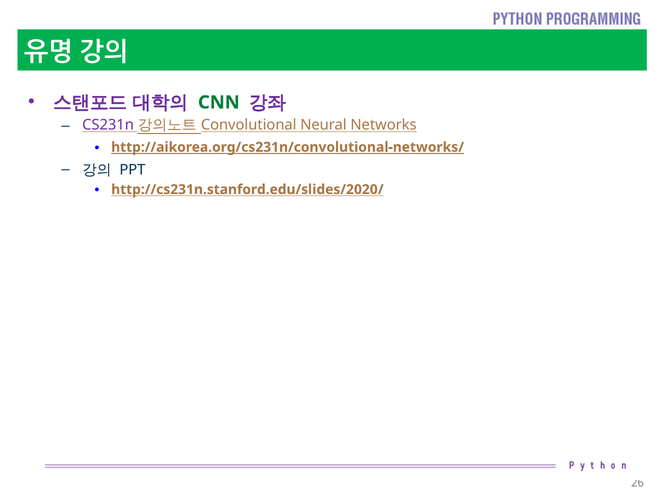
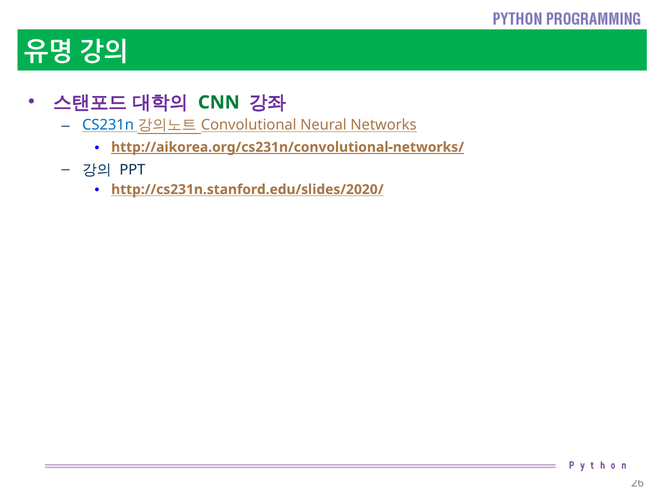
CS231n colour: purple -> blue (108, 125)
